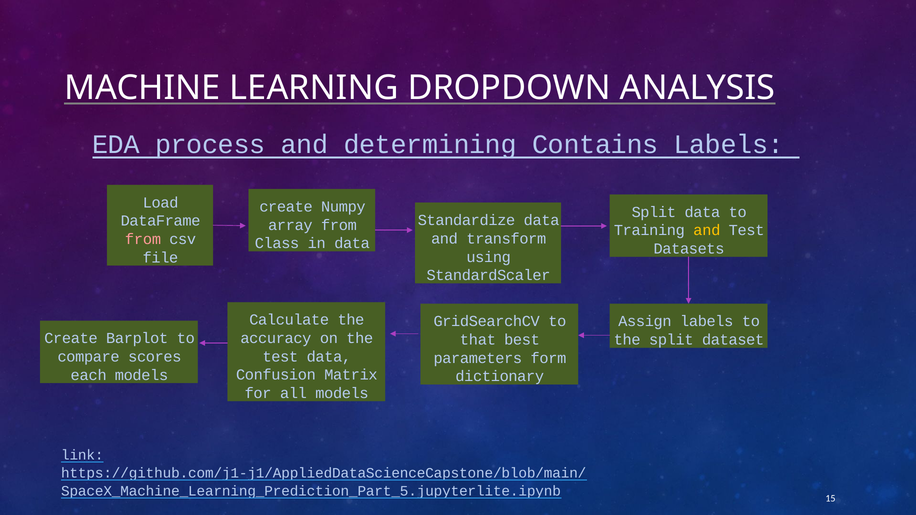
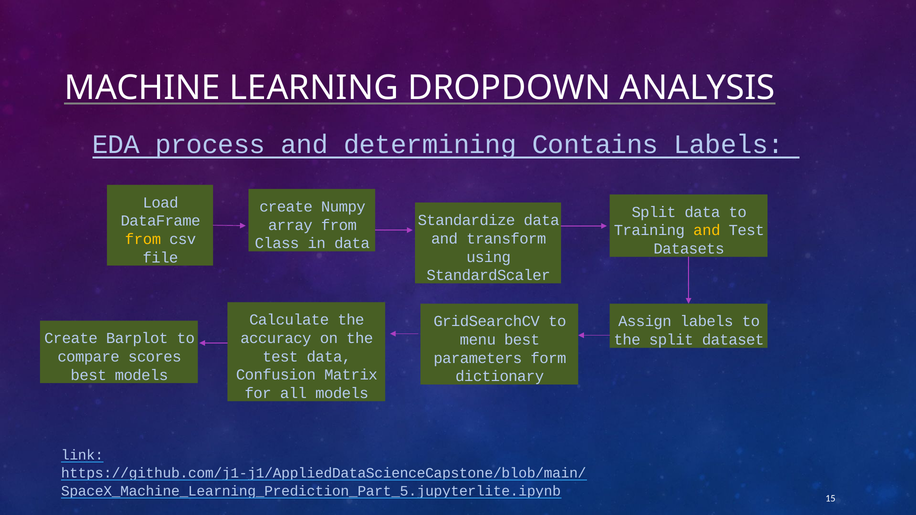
from colour: pink -> yellow (143, 239)
that: that -> menu (478, 340)
each: each -> best (89, 375)
